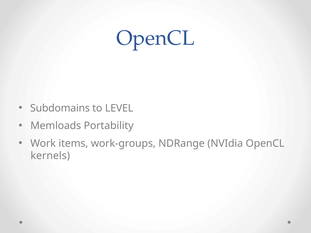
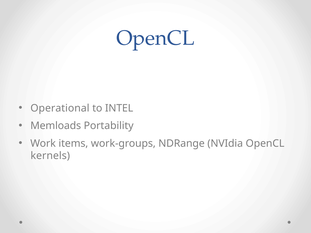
Subdomains: Subdomains -> Operational (60, 108)
LEVEL: LEVEL -> INTEL (119, 108)
